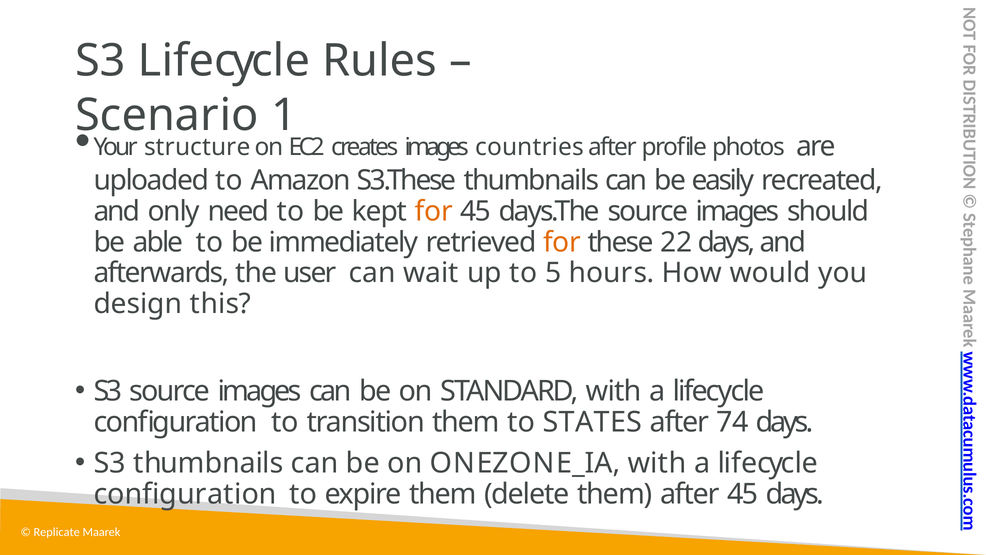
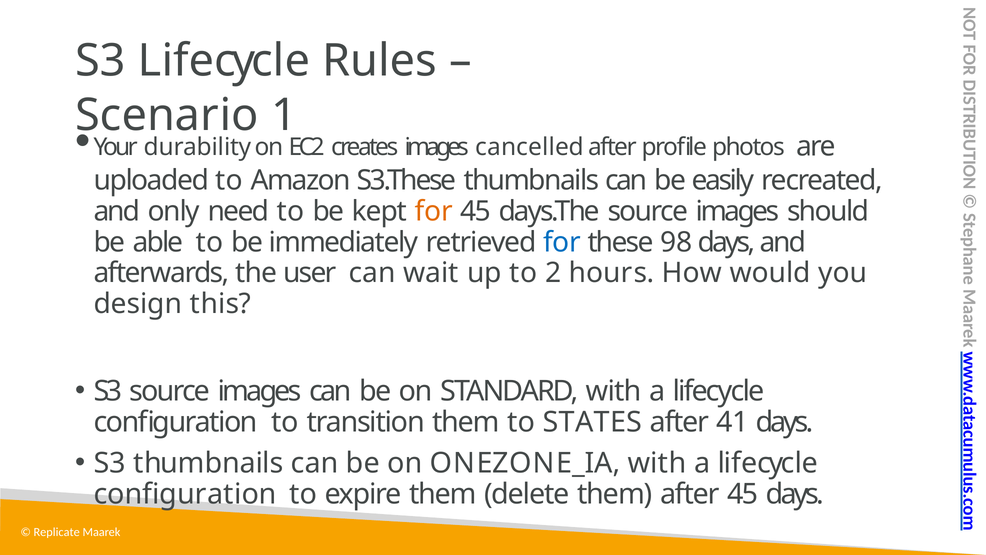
structure: structure -> durability (198, 147)
countries: countries -> cancelled (530, 147)
for colour: orange -> blue (562, 242)
22: 22 -> 98 (676, 242)
5: 5 -> 2 (553, 273)
74: 74 -> 41 (733, 422)
